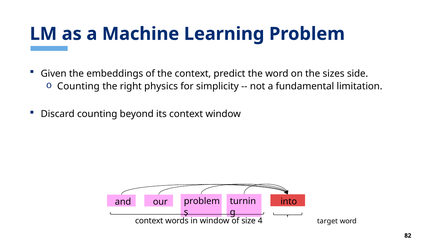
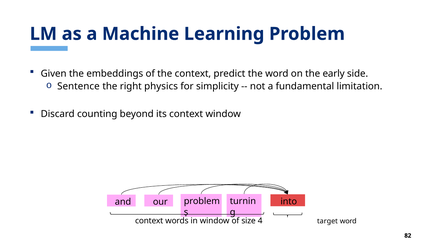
sizes: sizes -> early (334, 74)
Counting: Counting -> Sentence (78, 86)
